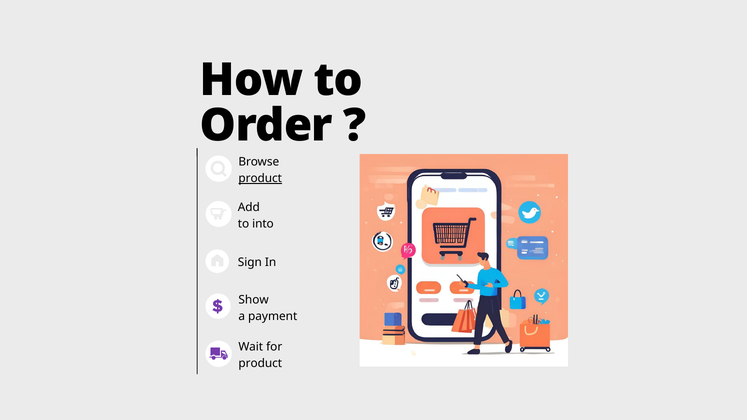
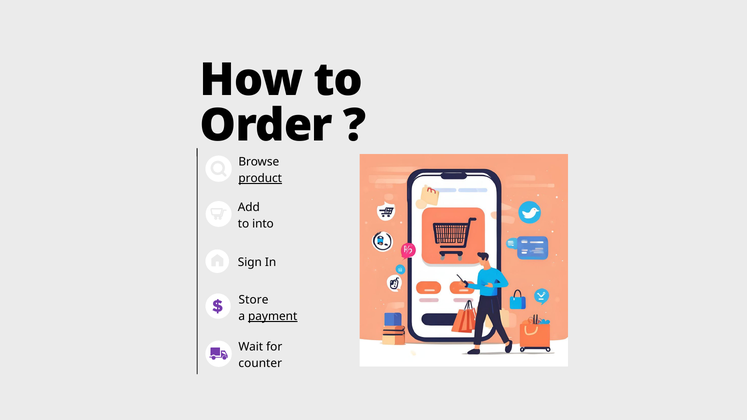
Show: Show -> Store (254, 300)
payment underline: none -> present (273, 316)
product: product -> counter (260, 364)
